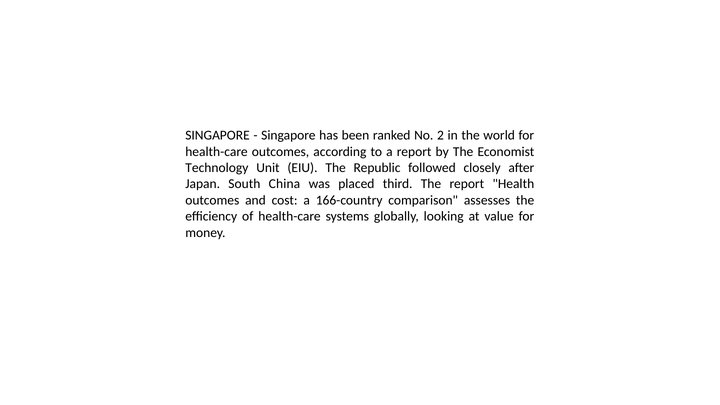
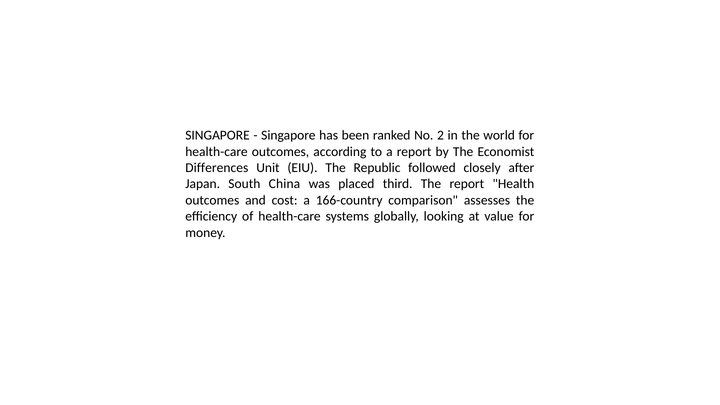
Technology: Technology -> Differences (217, 168)
